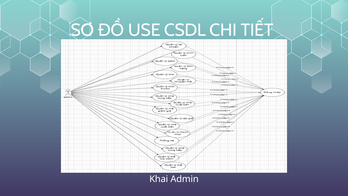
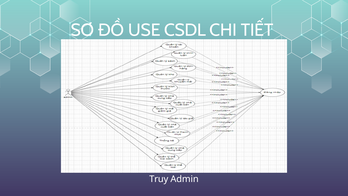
Khai: Khai -> Truy (159, 179)
